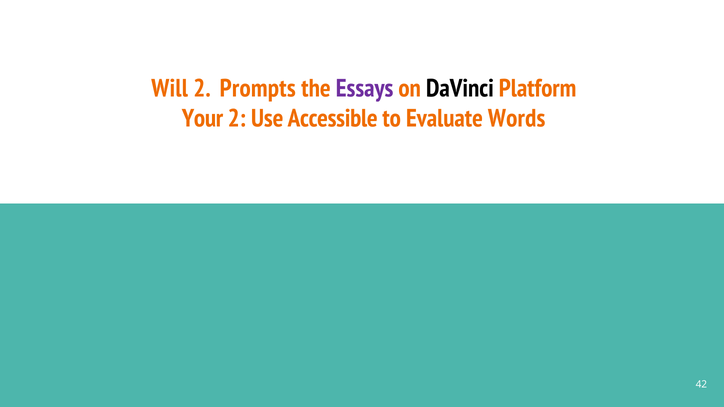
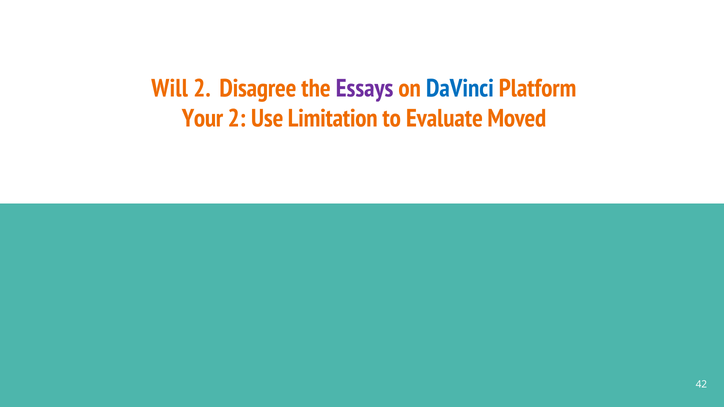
Prompts: Prompts -> Disagree (258, 89)
DaVinci colour: black -> blue (460, 89)
Accessible: Accessible -> Limitation (333, 119)
Words: Words -> Moved (517, 119)
